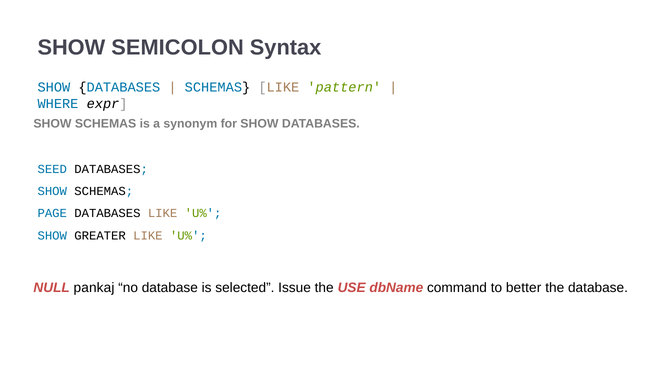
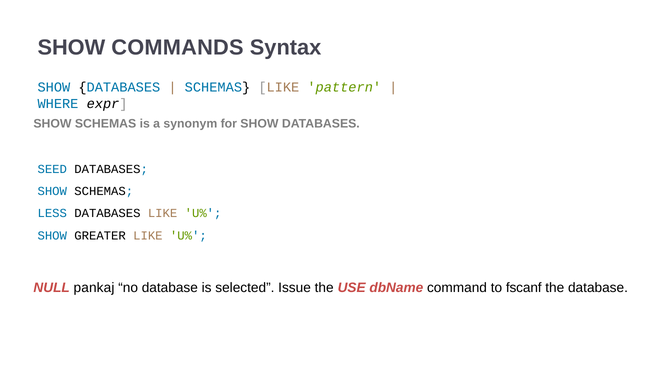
SEMICOLON: SEMICOLON -> COMMANDS (177, 47)
PAGE: PAGE -> LESS (52, 213)
better: better -> fscanf (524, 288)
